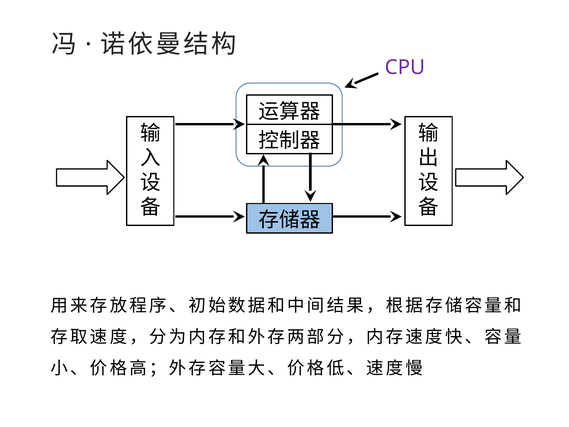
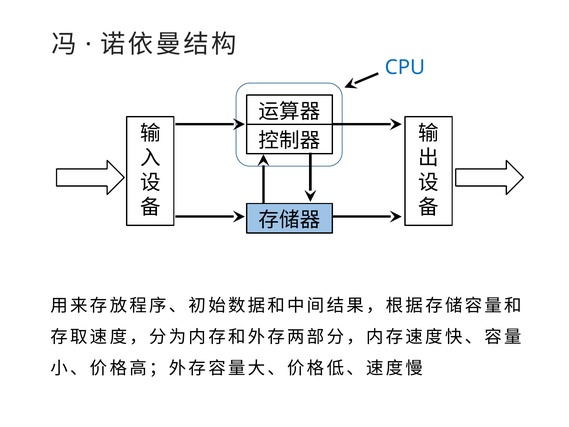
CPU colour: purple -> blue (405, 67)
